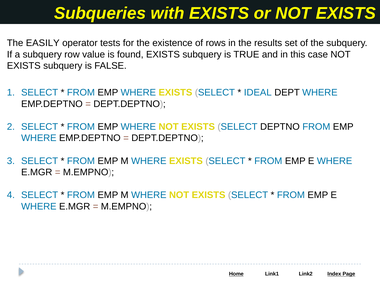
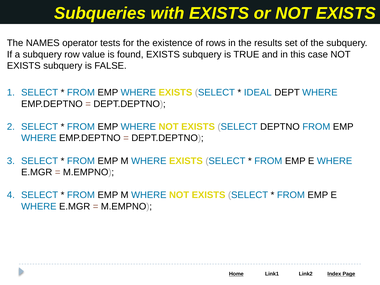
EASILY: EASILY -> NAMES (43, 43)
